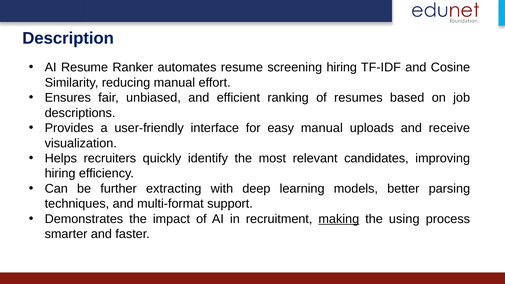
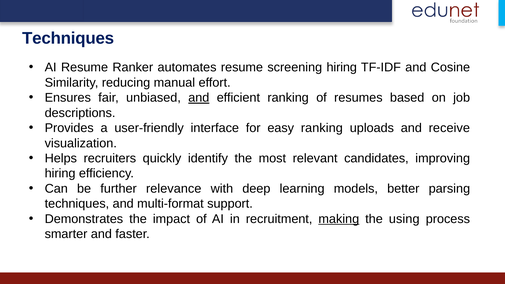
Description: Description -> Techniques (68, 38)
and underline: none -> present (199, 98)
easy manual: manual -> ranking (322, 128)
extracting: extracting -> relevance (174, 189)
